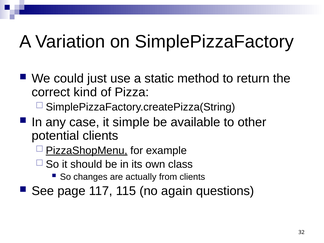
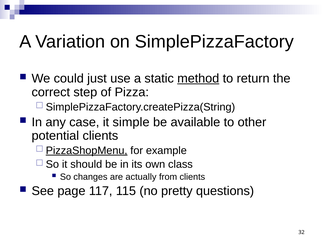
method underline: none -> present (198, 79)
kind: kind -> step (85, 92)
again: again -> pretty (177, 191)
